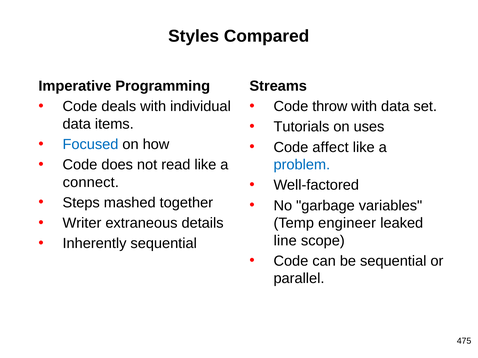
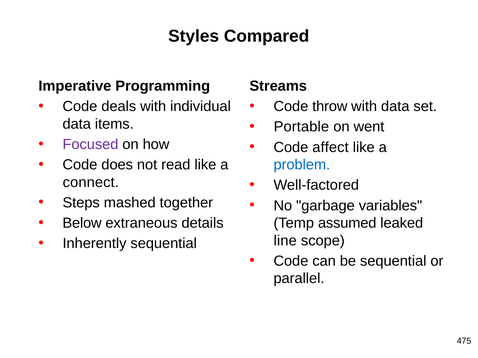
Tutorials: Tutorials -> Portable (301, 127)
uses: uses -> went (369, 127)
Focused colour: blue -> purple (90, 145)
Writer: Writer -> Below (82, 223)
engineer: engineer -> assumed (347, 223)
